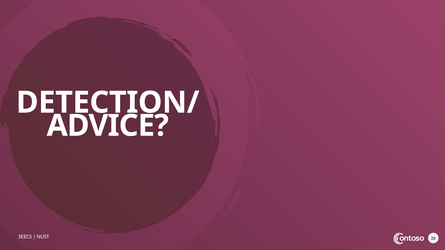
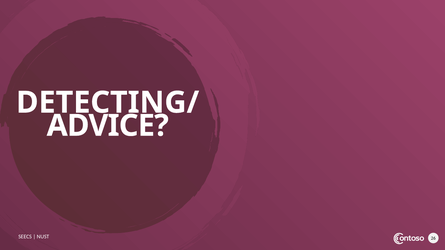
DETECTION/: DETECTION/ -> DETECTING/ (108, 103)
